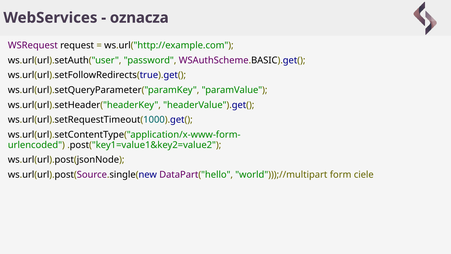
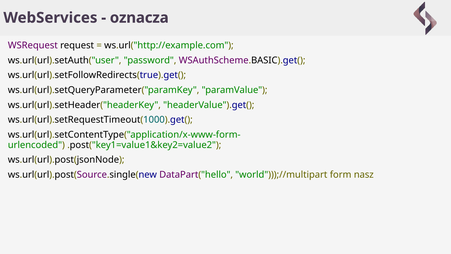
ciele: ciele -> nasz (364, 174)
